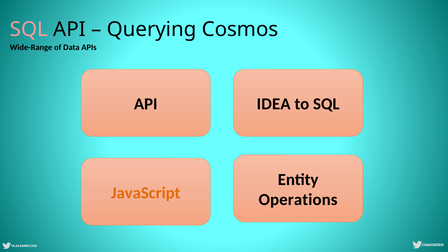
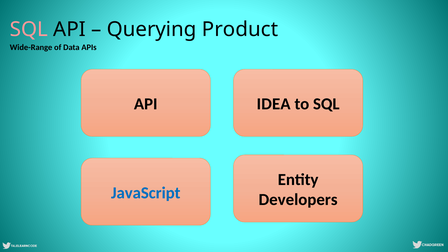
Cosmos: Cosmos -> Product (240, 29)
JavaScript colour: orange -> blue (146, 193)
Operations: Operations -> Developers (298, 200)
